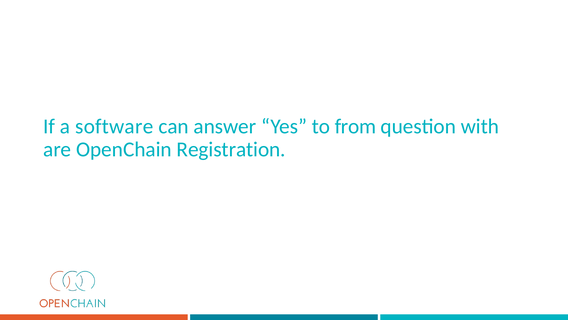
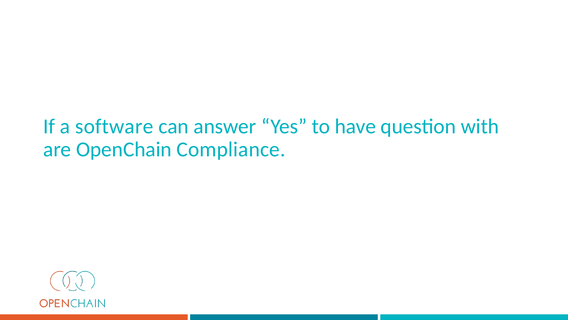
from: from -> have (355, 126)
Registration: Registration -> Compliance (231, 149)
